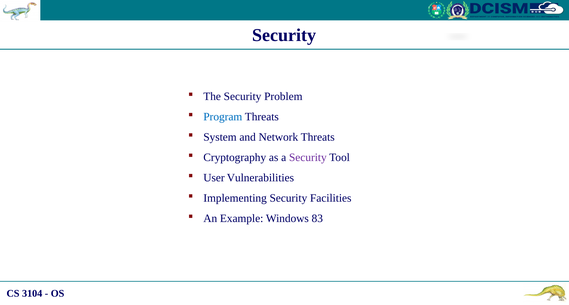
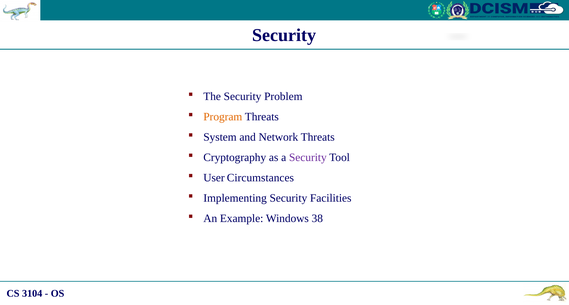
Program colour: blue -> orange (223, 117)
Vulnerabilities: Vulnerabilities -> Circumstances (260, 178)
83: 83 -> 38 (317, 218)
